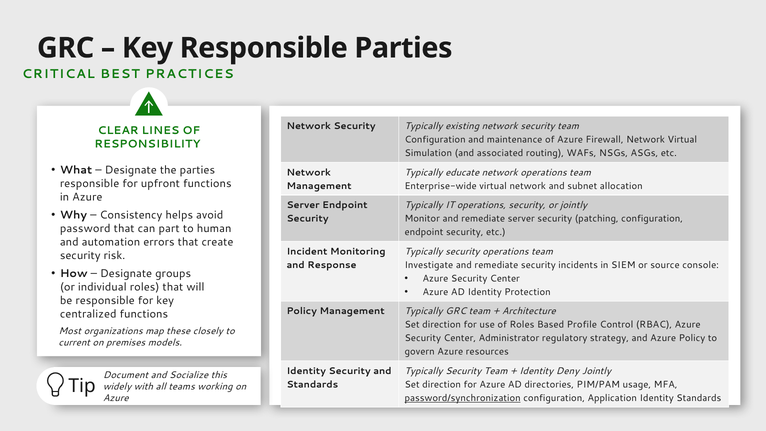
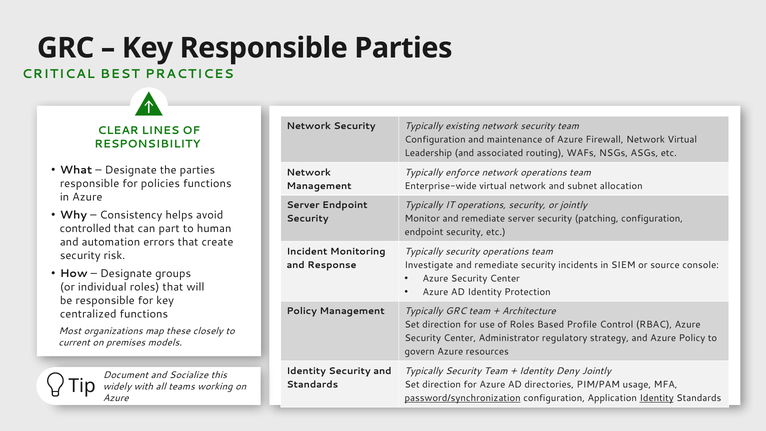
Simulation: Simulation -> Leadership (428, 153)
educate: educate -> enforce (462, 172)
upfront: upfront -> policies (160, 184)
password: password -> controlled (85, 229)
Identity underline: none -> present (657, 398)
